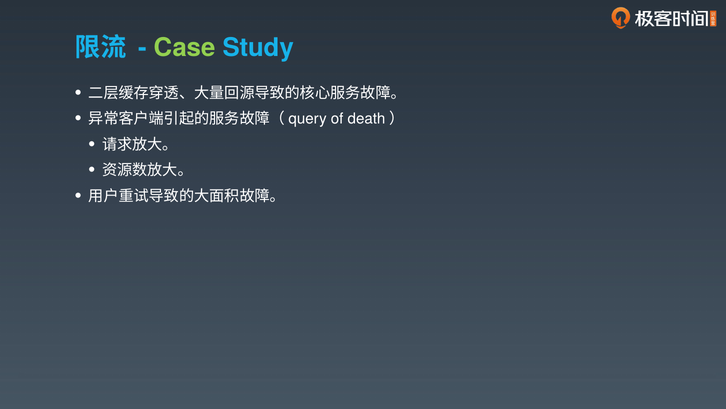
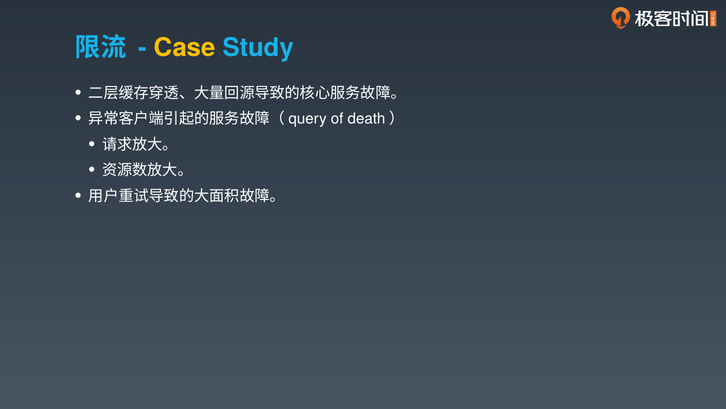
Case colour: light green -> yellow (185, 48)
